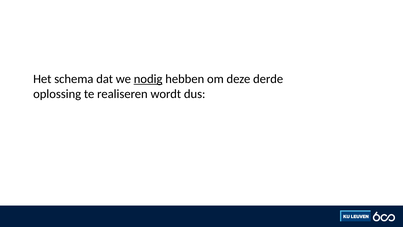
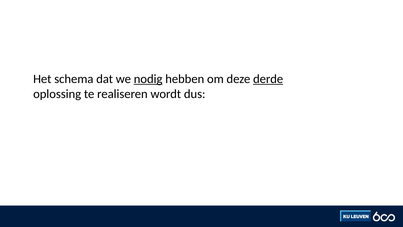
derde underline: none -> present (268, 79)
